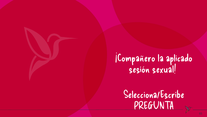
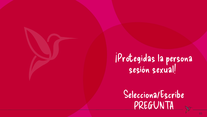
¡Compañero: ¡Compañero -> ¡Protegidas (135, 58)
aplicado: aplicado -> persona (179, 58)
